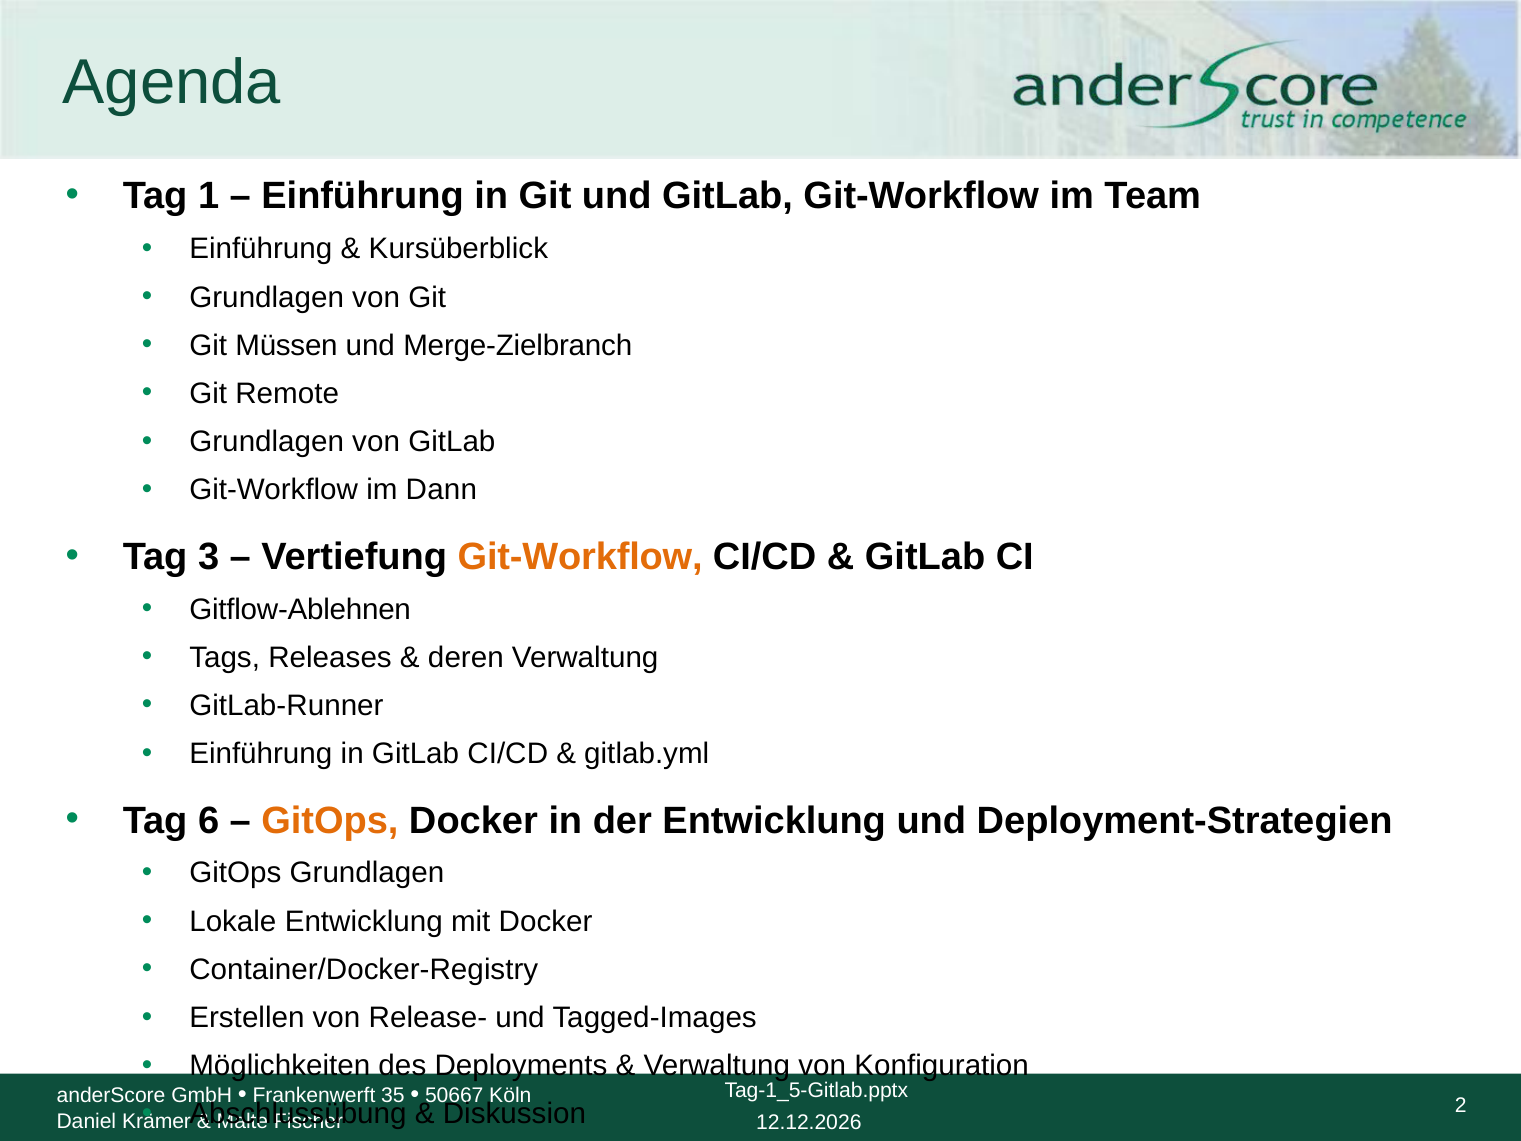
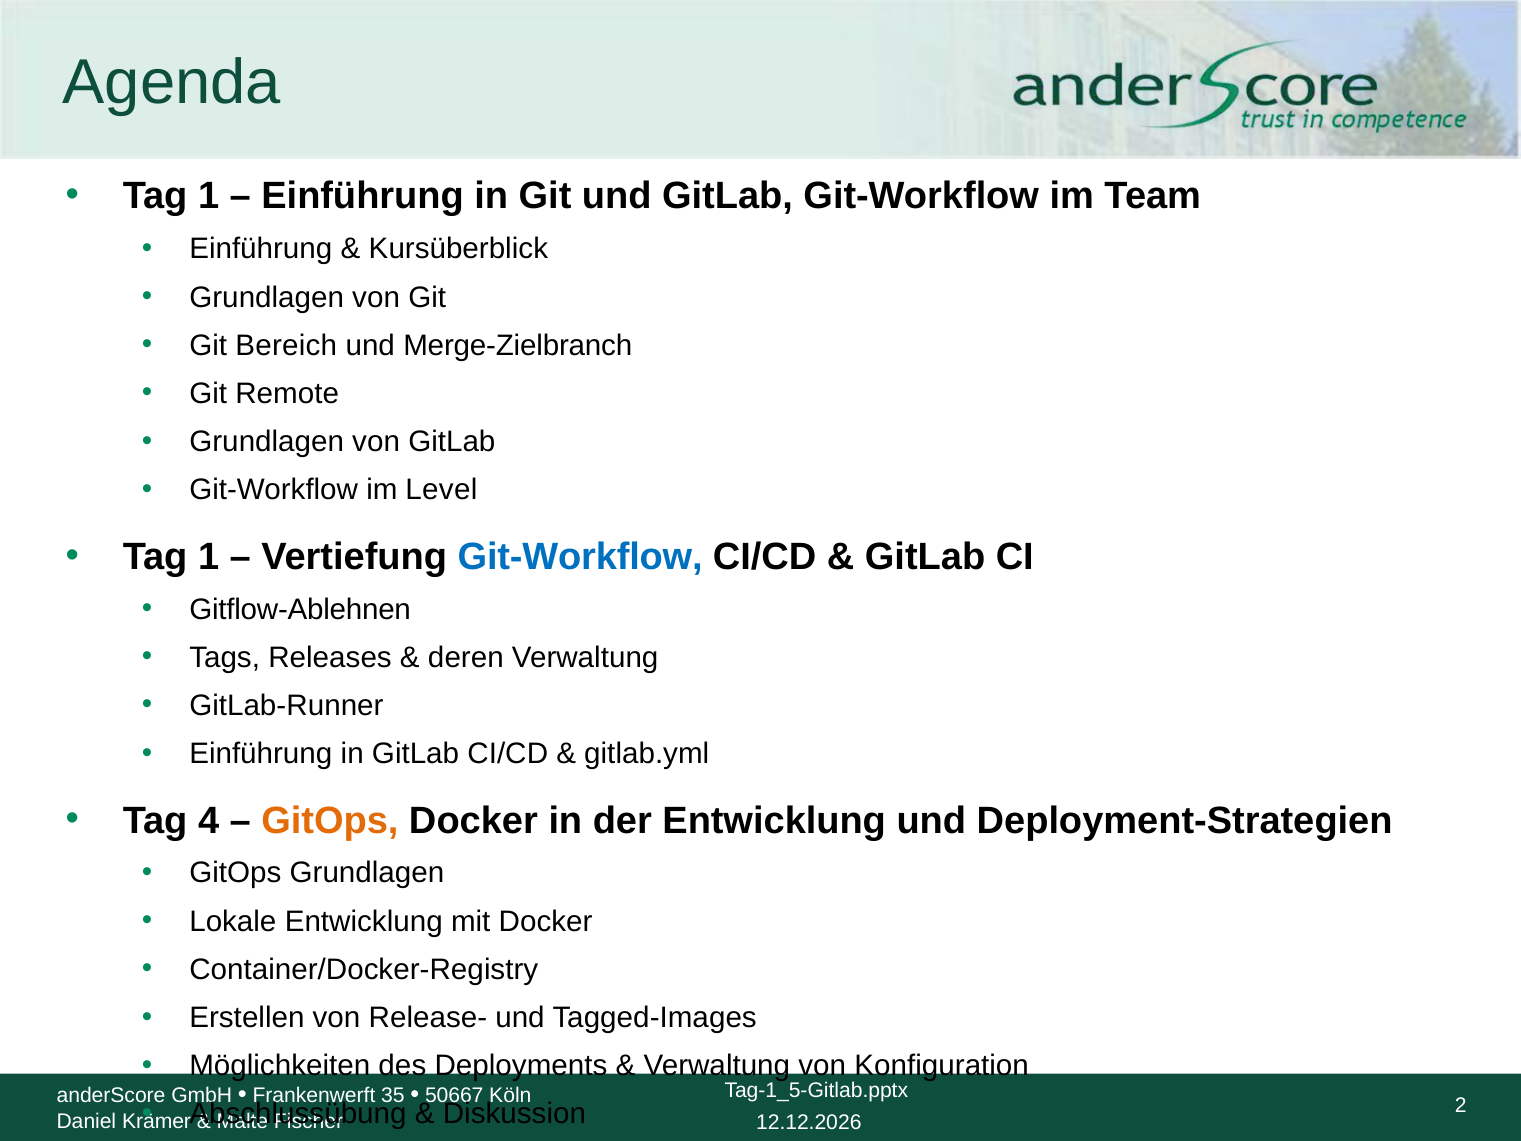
Müssen: Müssen -> Bereich (286, 345)
Dann: Dann -> Level (441, 490)
3: 3 -> 1 (209, 557)
Git-Workflow colour: orange -> blue (580, 557)
6: 6 -> 4 (209, 820)
